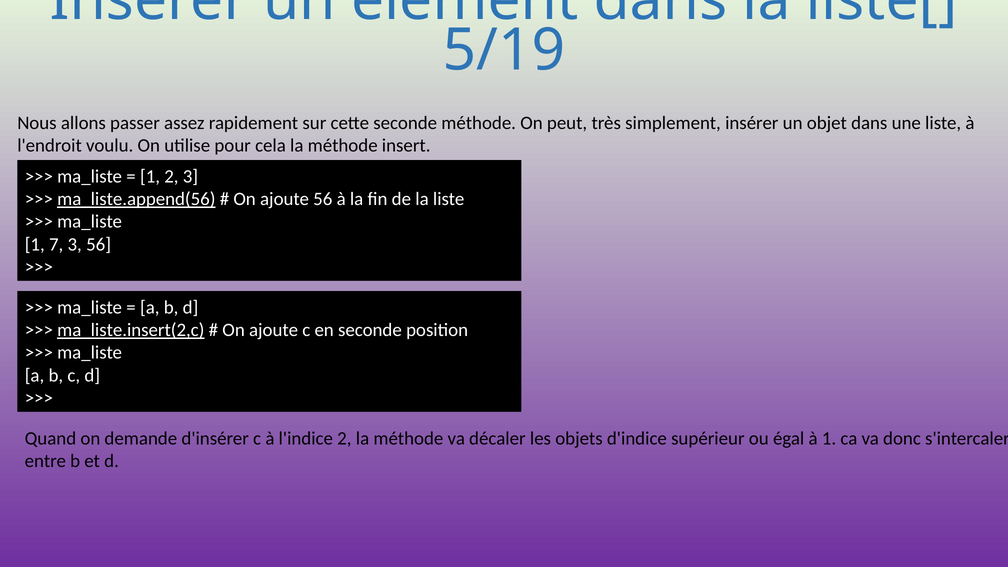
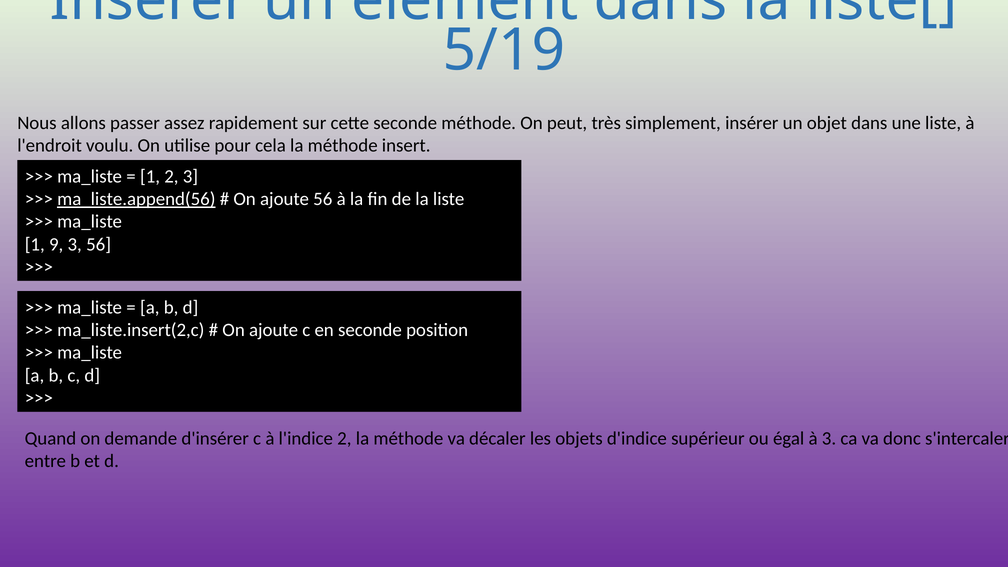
7: 7 -> 9 (56, 244)
ma_liste.insert(2,c underline: present -> none (131, 330)
à 1: 1 -> 3 (829, 438)
